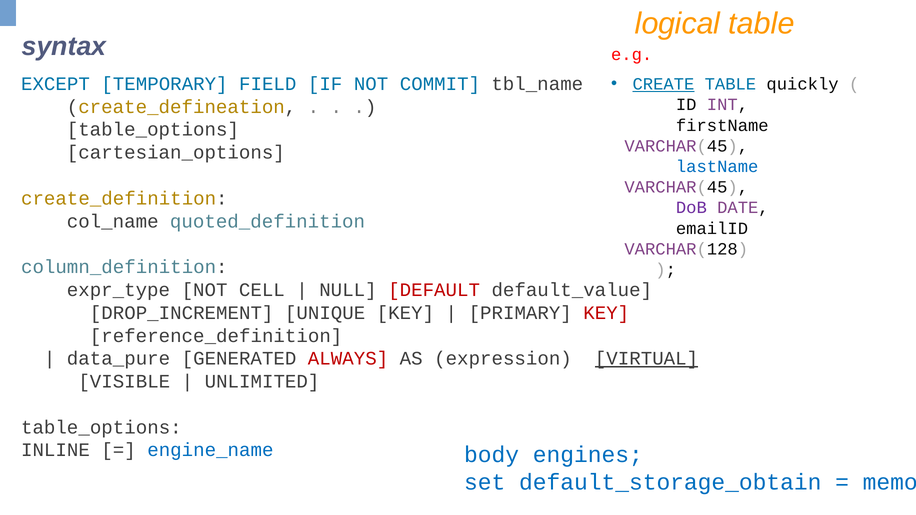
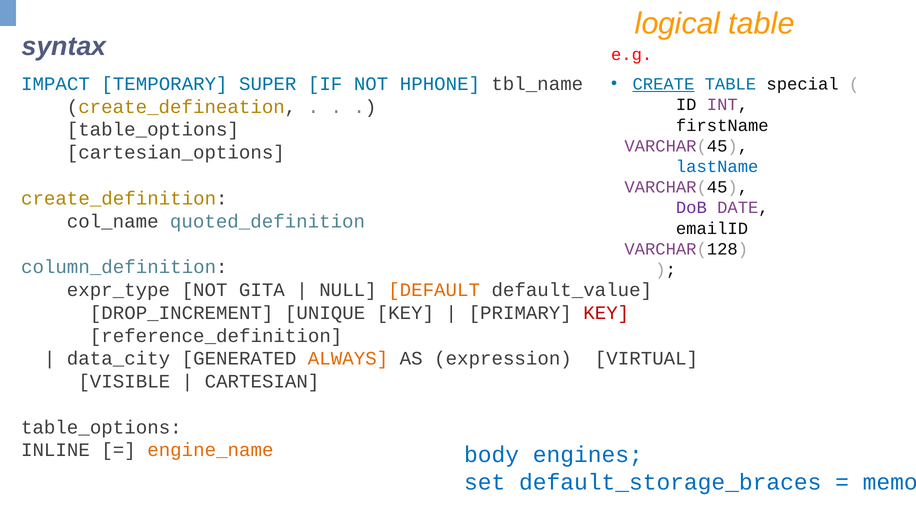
quickly: quickly -> special (803, 84)
EXCEPT: EXCEPT -> IMPACT (55, 84)
FIELD: FIELD -> SUPER (268, 84)
COMMIT: COMMIT -> HPHONE (440, 84)
CELL: CELL -> GITA (262, 290)
DEFAULT colour: red -> orange (434, 290)
data_pure: data_pure -> data_city (119, 359)
ALWAYS colour: red -> orange (348, 359)
VIRTUAL underline: present -> none (647, 359)
UNLIMITED: UNLIMITED -> CARTESIAN (262, 382)
engine_name colour: blue -> orange (210, 450)
default_storage_obtain: default_storage_obtain -> default_storage_braces (670, 482)
